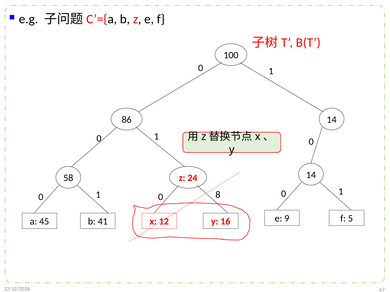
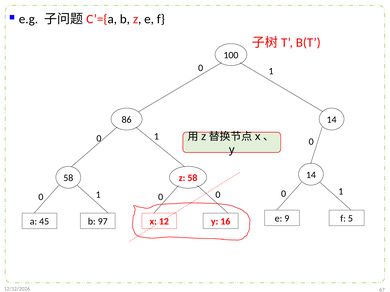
z 24: 24 -> 58 (192, 178)
0 8: 8 -> 0 (218, 195)
41: 41 -> 97 (103, 222)
